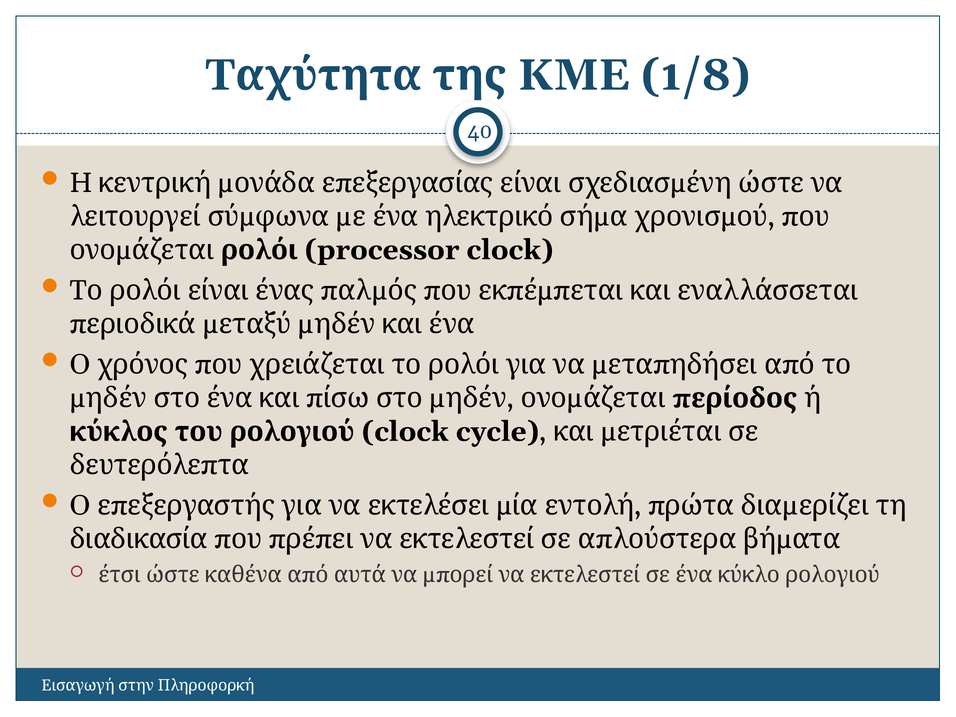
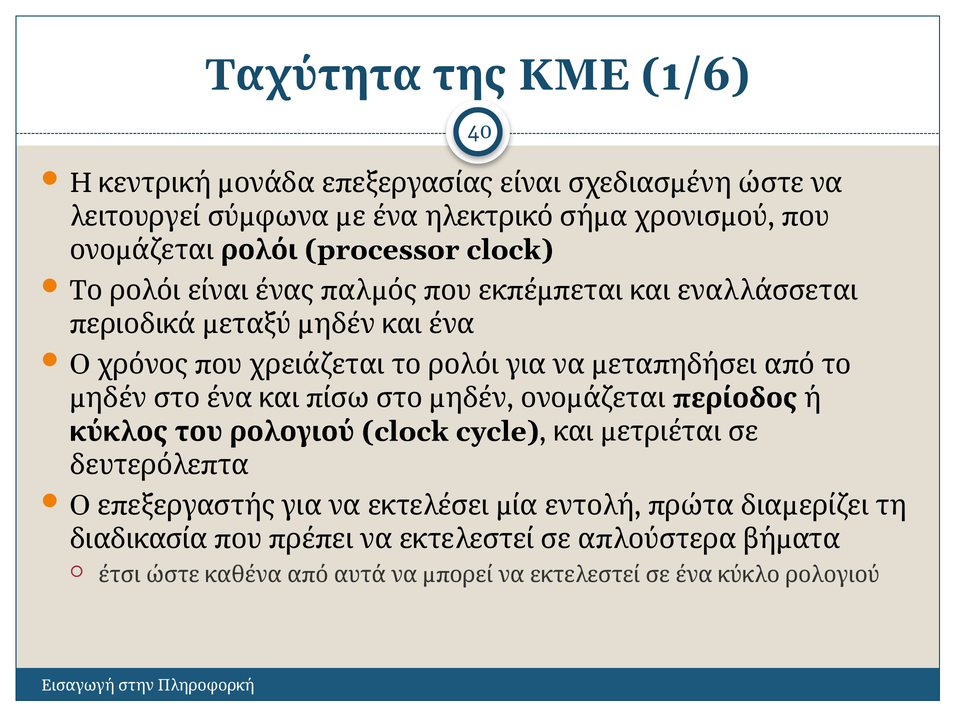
1/8: 1/8 -> 1/6 (696, 75)
